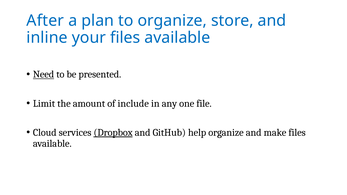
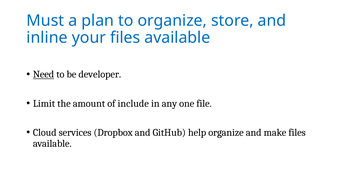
After: After -> Must (45, 21)
presented: presented -> developer (100, 74)
Dropbox underline: present -> none (113, 133)
